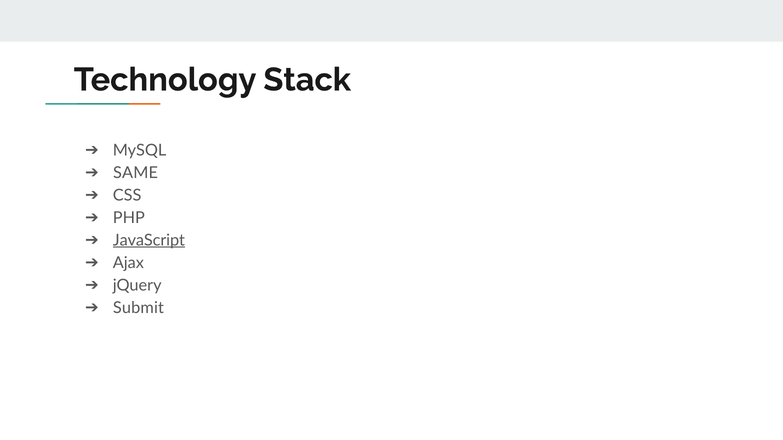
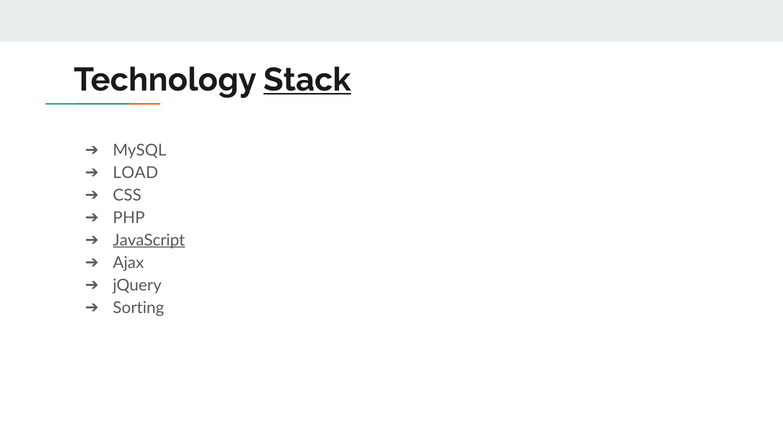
Stack underline: none -> present (307, 80)
SAME: SAME -> LOAD (136, 173)
Submit: Submit -> Sorting (139, 308)
